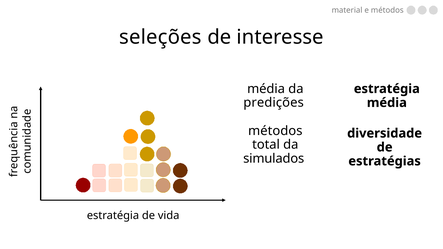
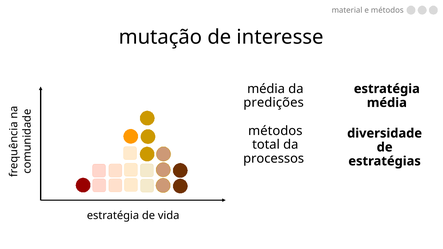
seleções: seleções -> mutação (161, 37)
simulados: simulados -> processos (274, 159)
